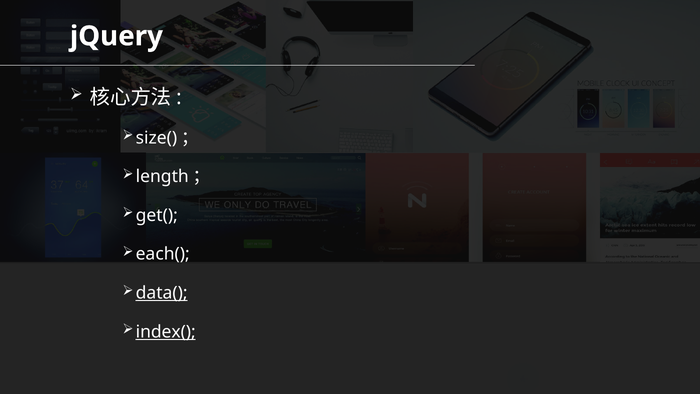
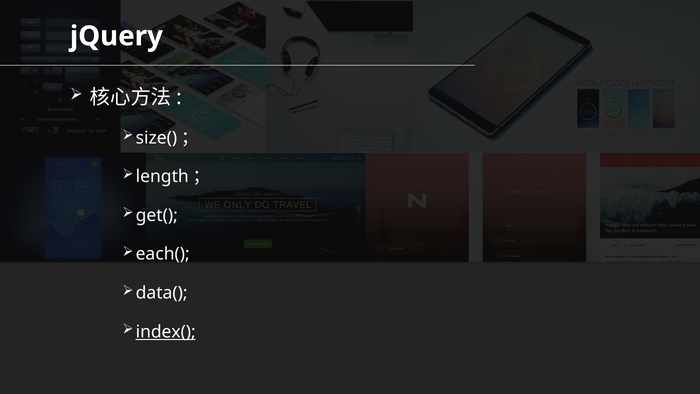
data( underline: present -> none (162, 293)
